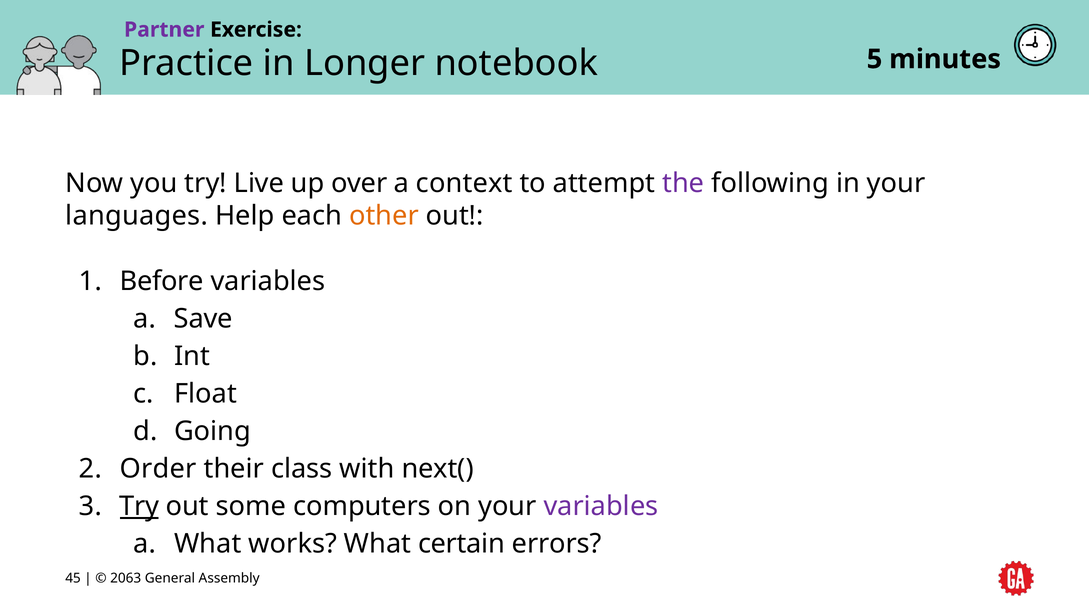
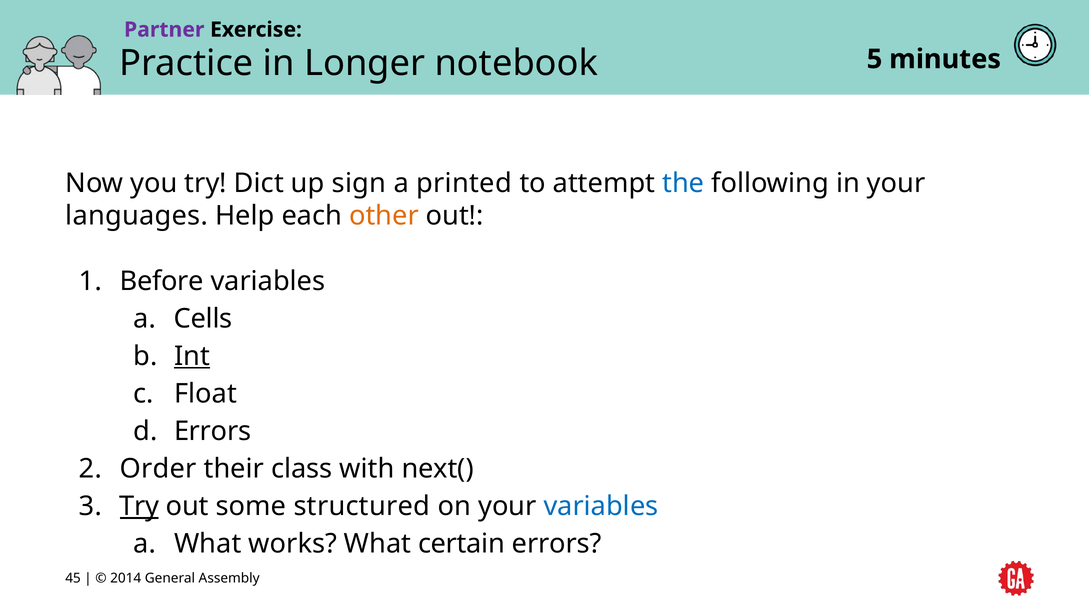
Live: Live -> Dict (259, 183)
over: over -> sign (359, 183)
context: context -> printed (464, 183)
the colour: purple -> blue (683, 183)
Save: Save -> Cells (203, 319)
Int underline: none -> present (192, 357)
Going: Going -> Errors (213, 432)
computers: computers -> structured (362, 507)
variables colour: purple -> blue (601, 507)
2063: 2063 -> 2014 (126, 579)
